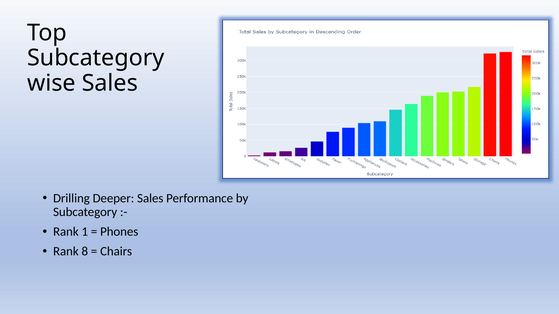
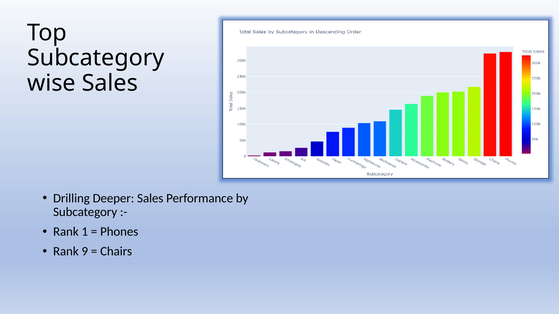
8: 8 -> 9 (85, 252)
